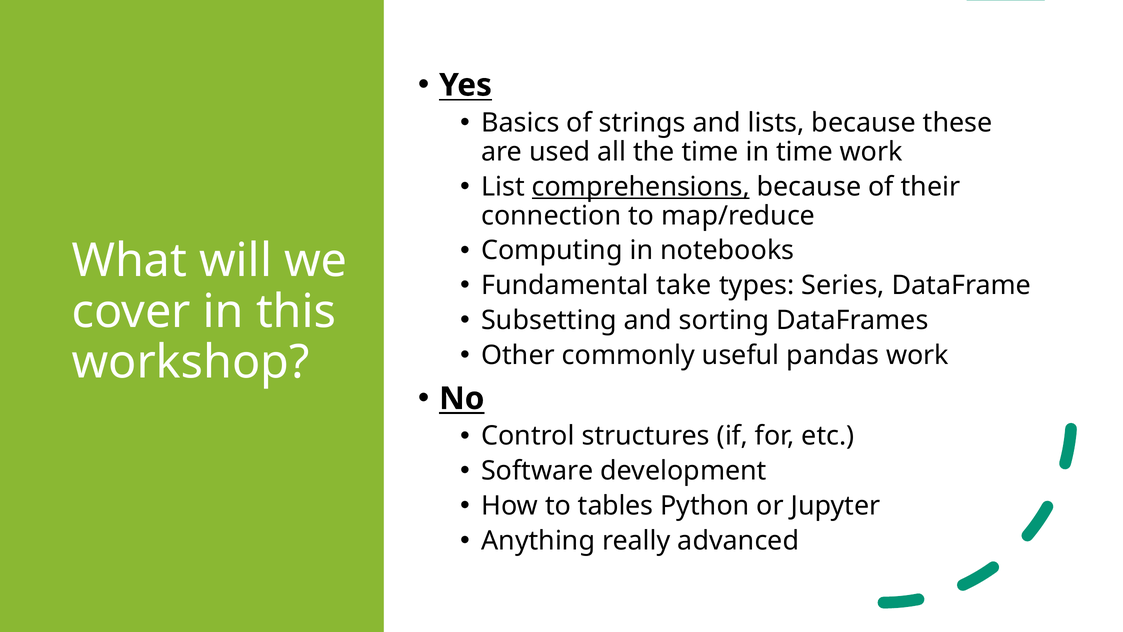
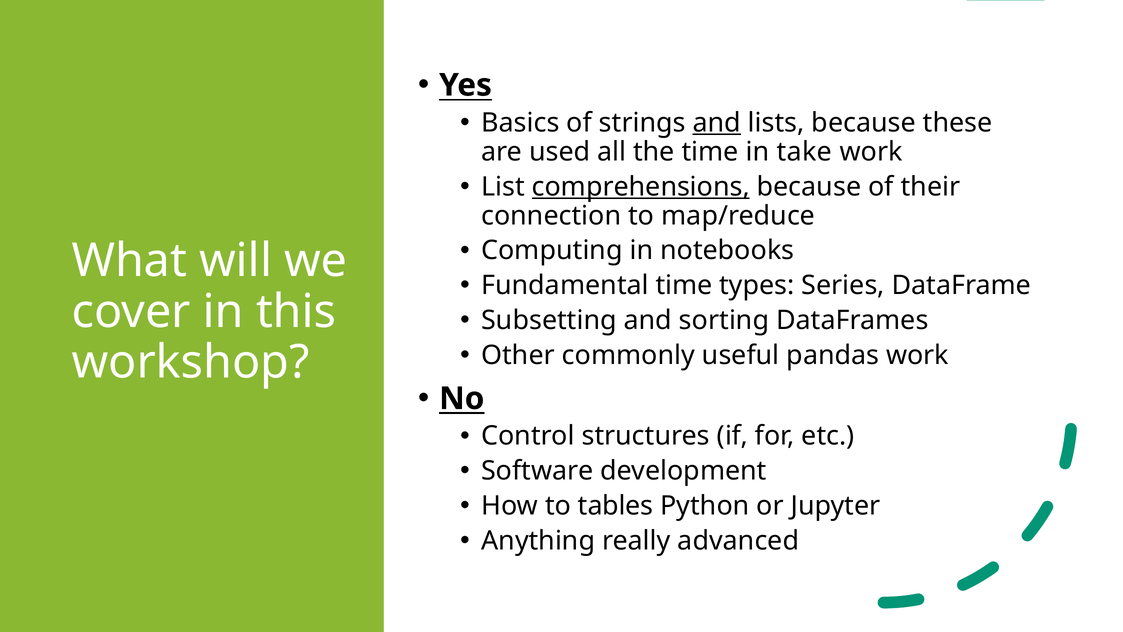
and underline: none -> present (717, 123)
in time: time -> take (804, 152)
Fundamental take: take -> time (684, 285)
